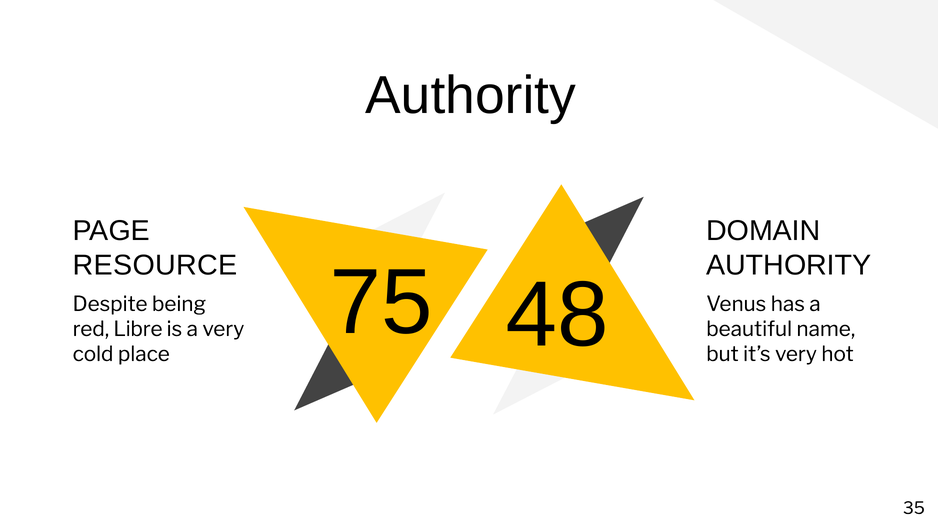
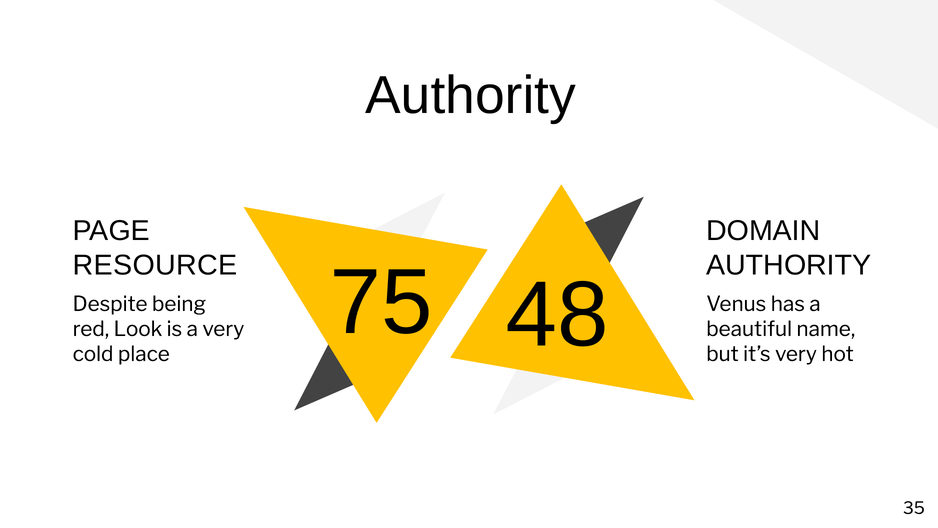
Libre: Libre -> Look (138, 329)
